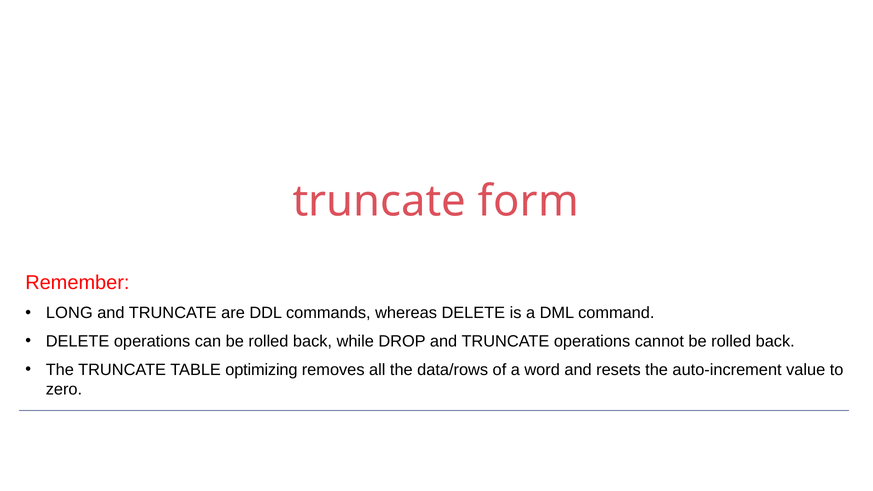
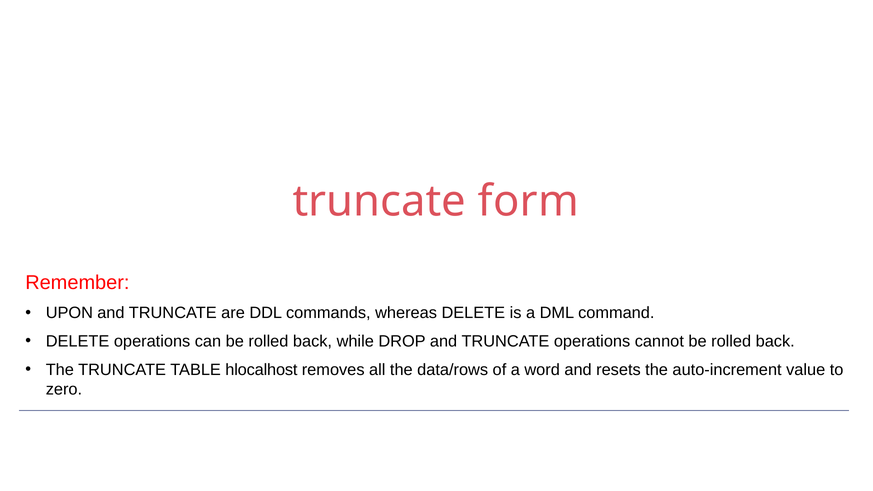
LONG: LONG -> UPON (69, 313)
optimizing: optimizing -> hlocalhost (261, 370)
